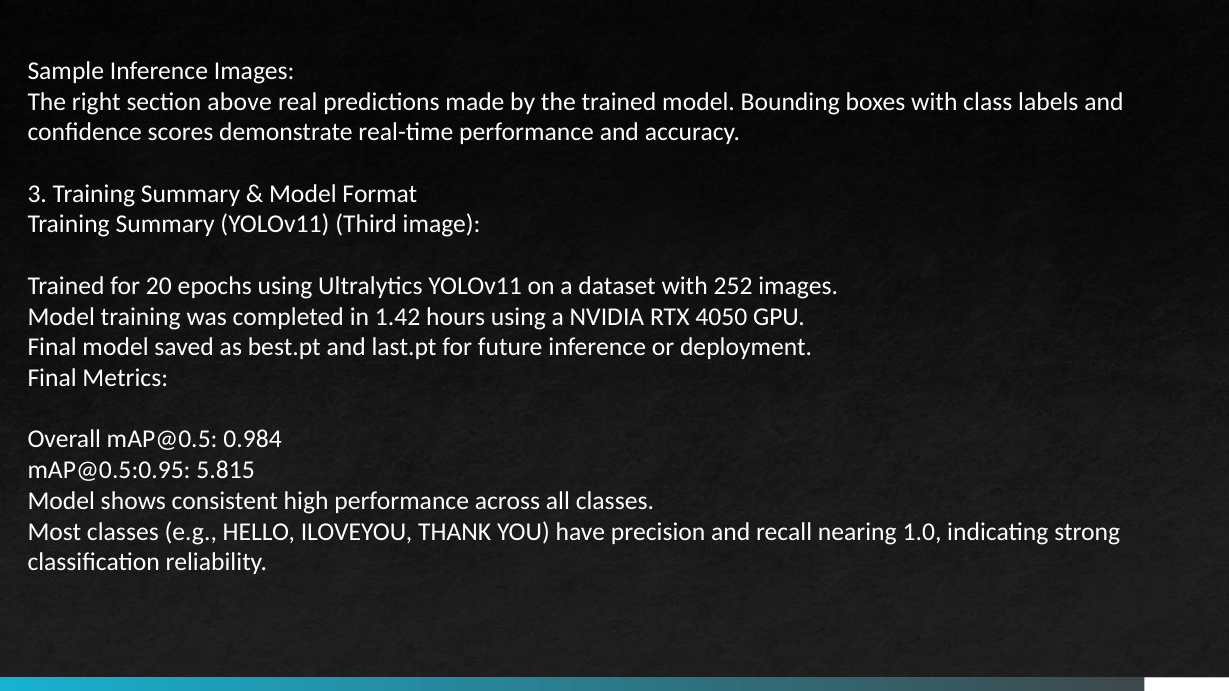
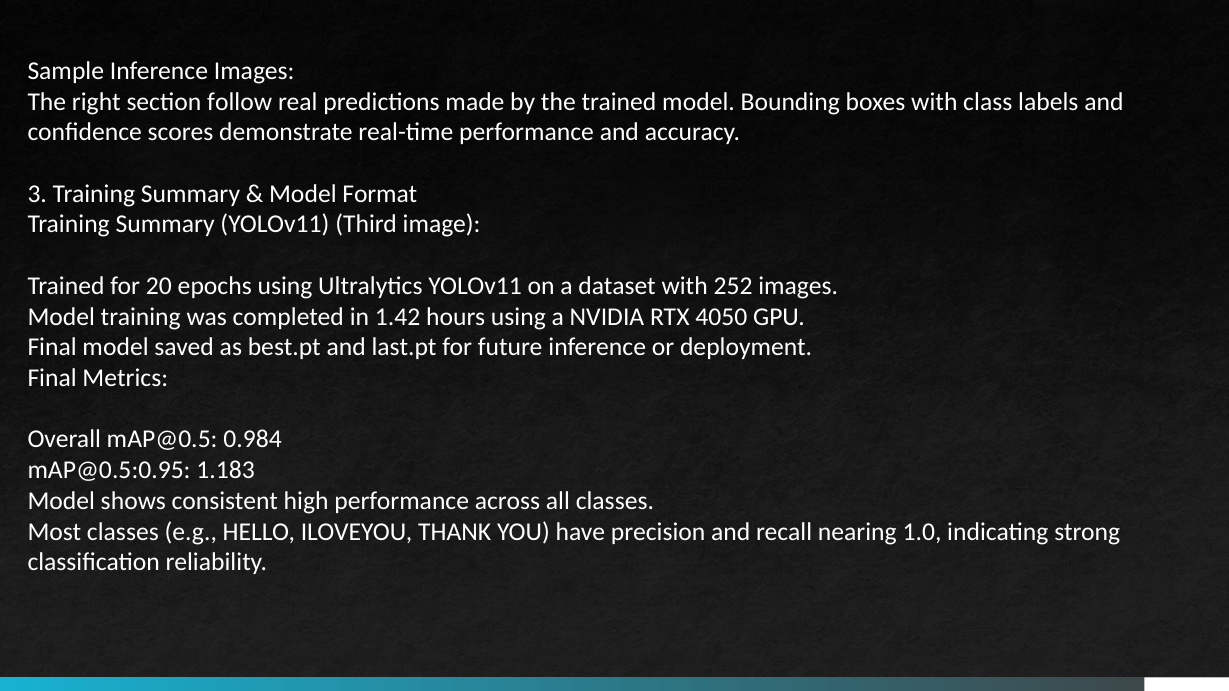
above: above -> follow (240, 102)
5.815: 5.815 -> 1.183 (226, 470)
